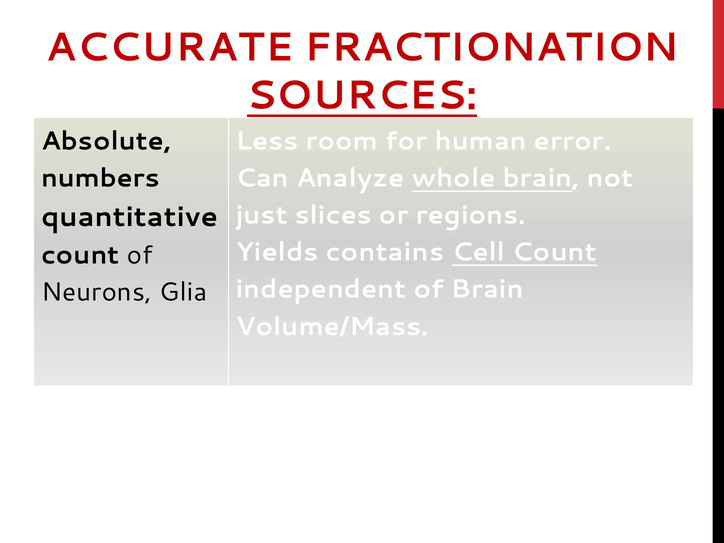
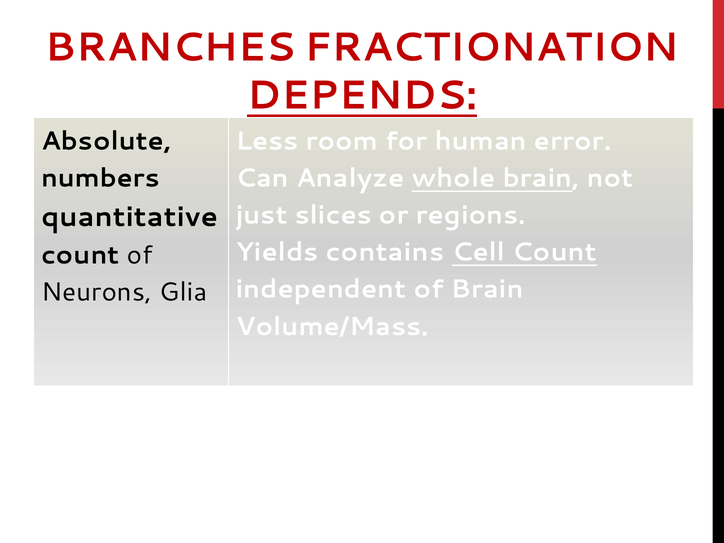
ACCURATE: ACCURATE -> BRANCHES (170, 47)
SOURCES: SOURCES -> DEPENDS (362, 96)
